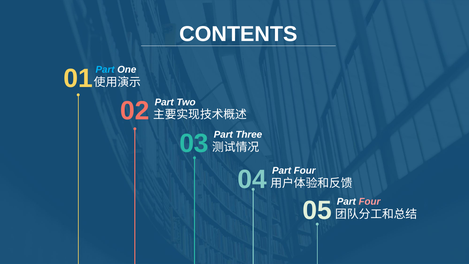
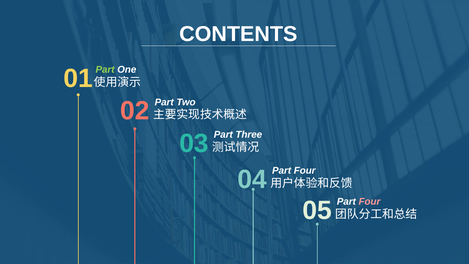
Part colour: light blue -> light green (105, 70)
